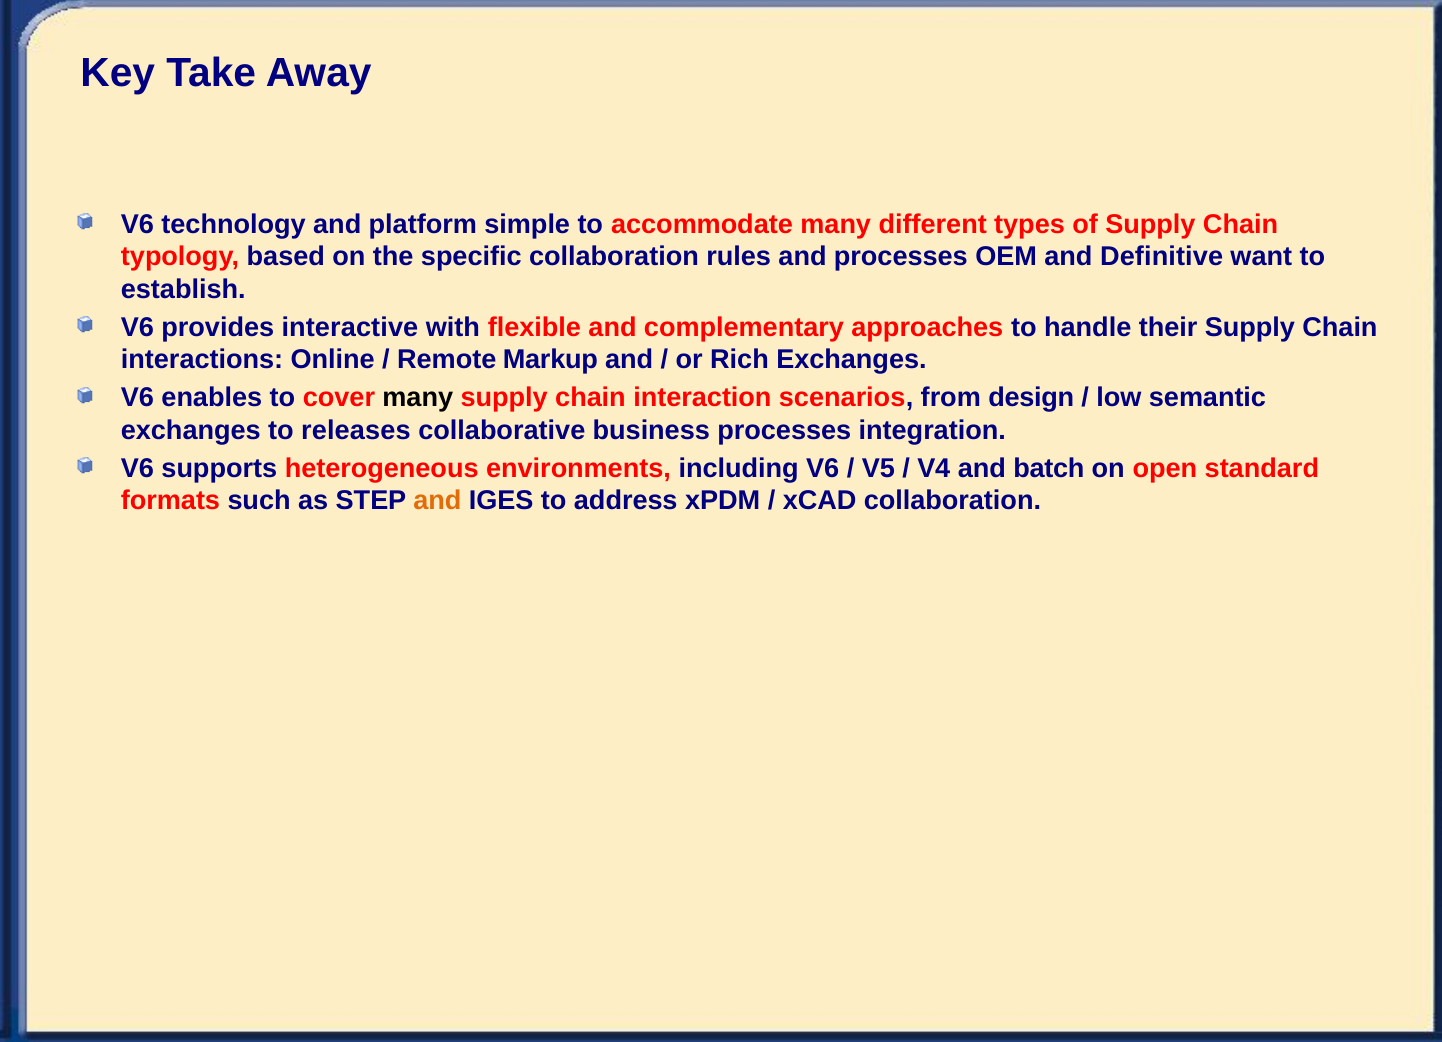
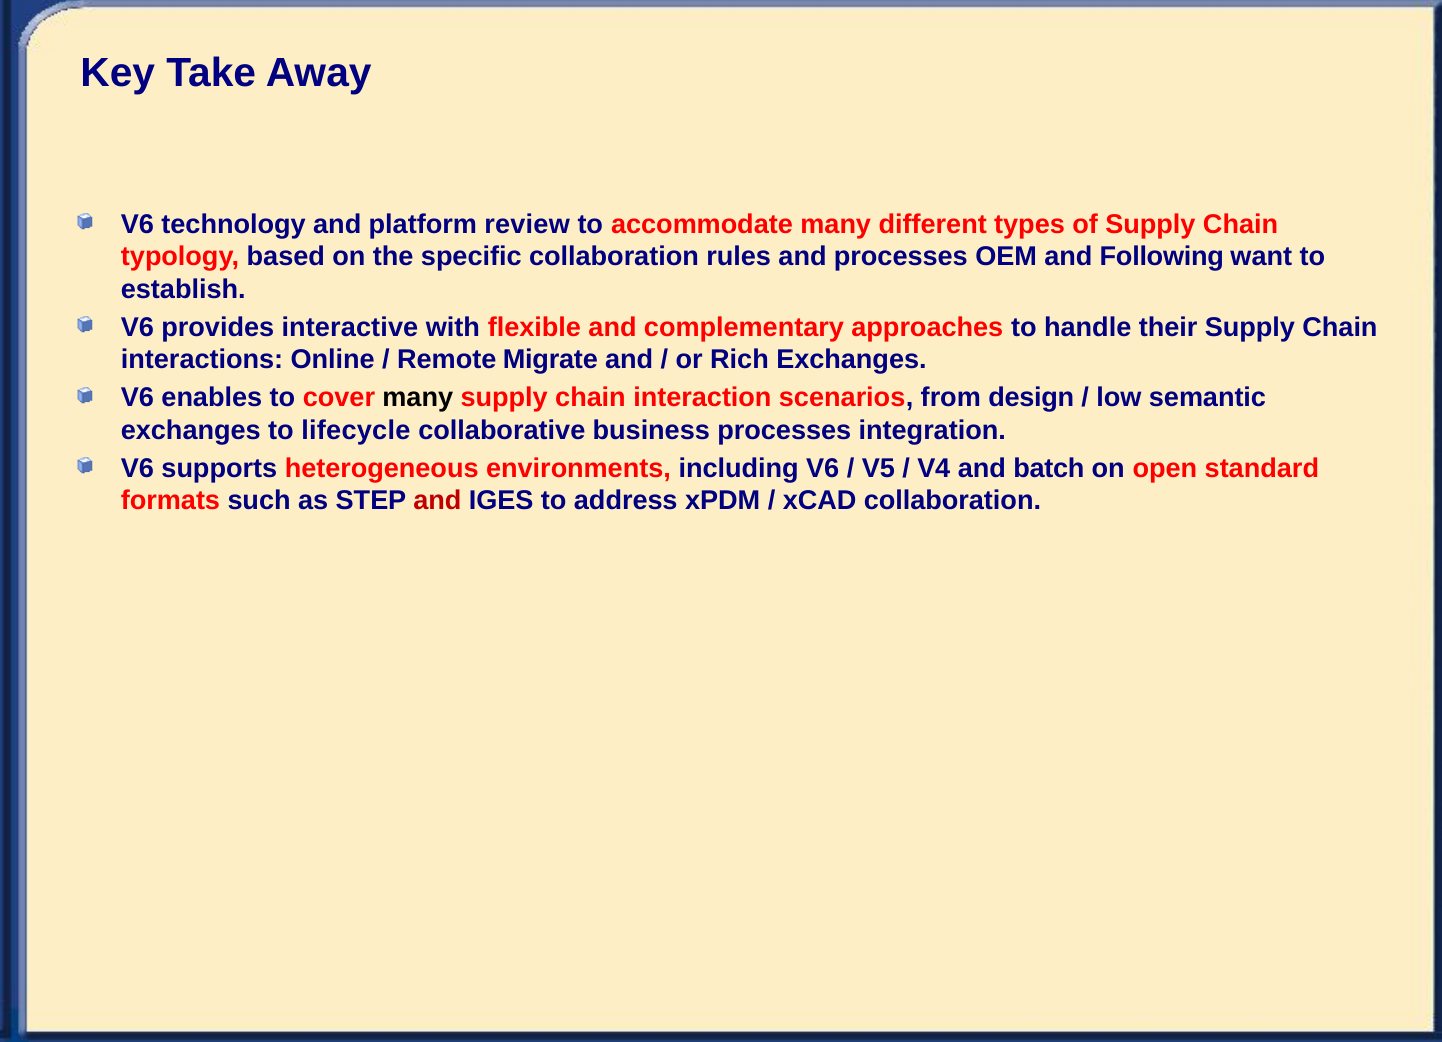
simple: simple -> review (527, 224)
Definitive: Definitive -> Following (1162, 257)
Markup: Markup -> Migrate (550, 360)
releases: releases -> lifecycle (356, 430)
and colour: orange -> red (437, 501)
